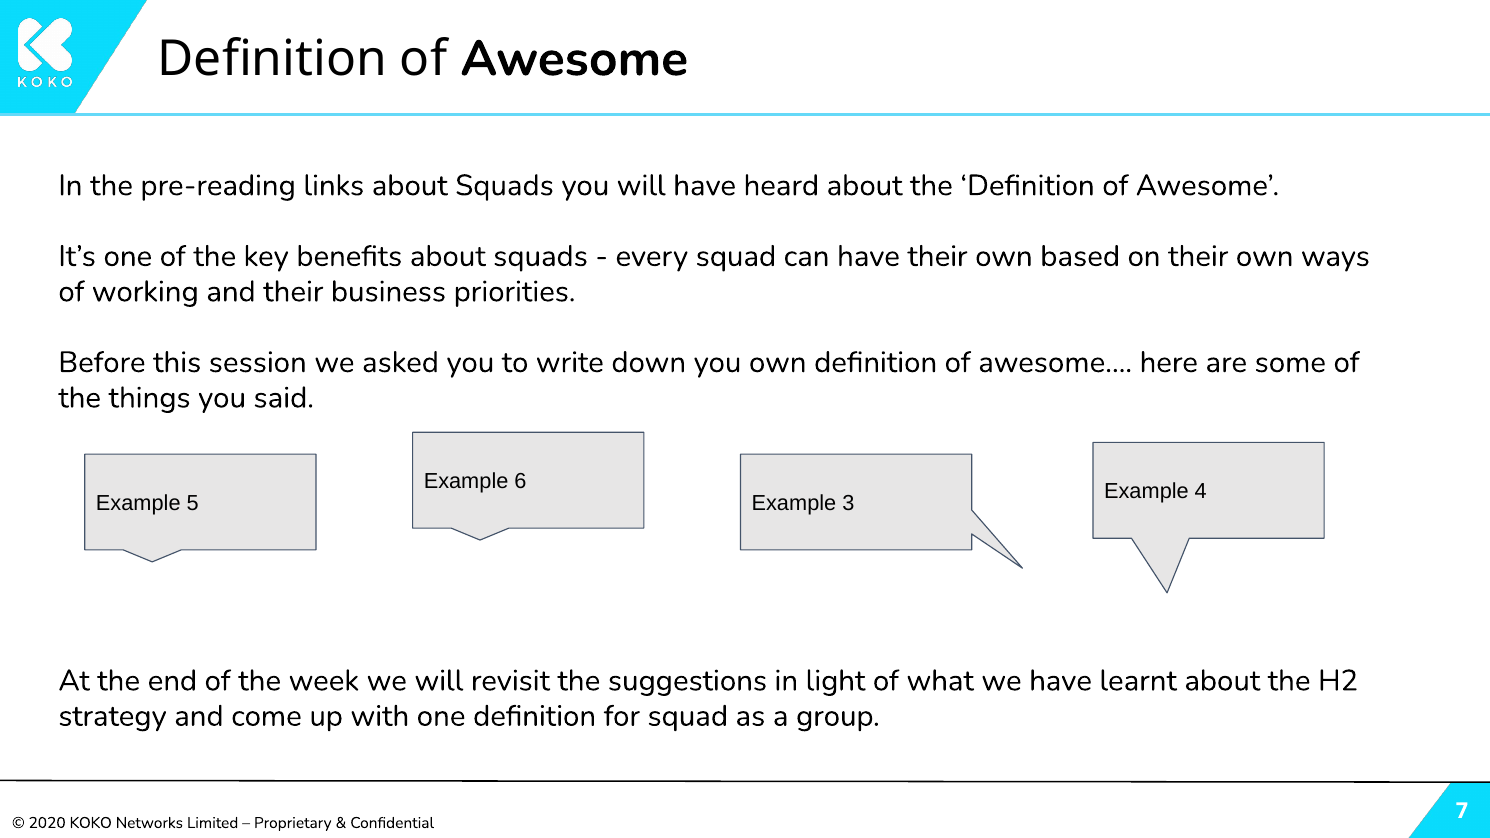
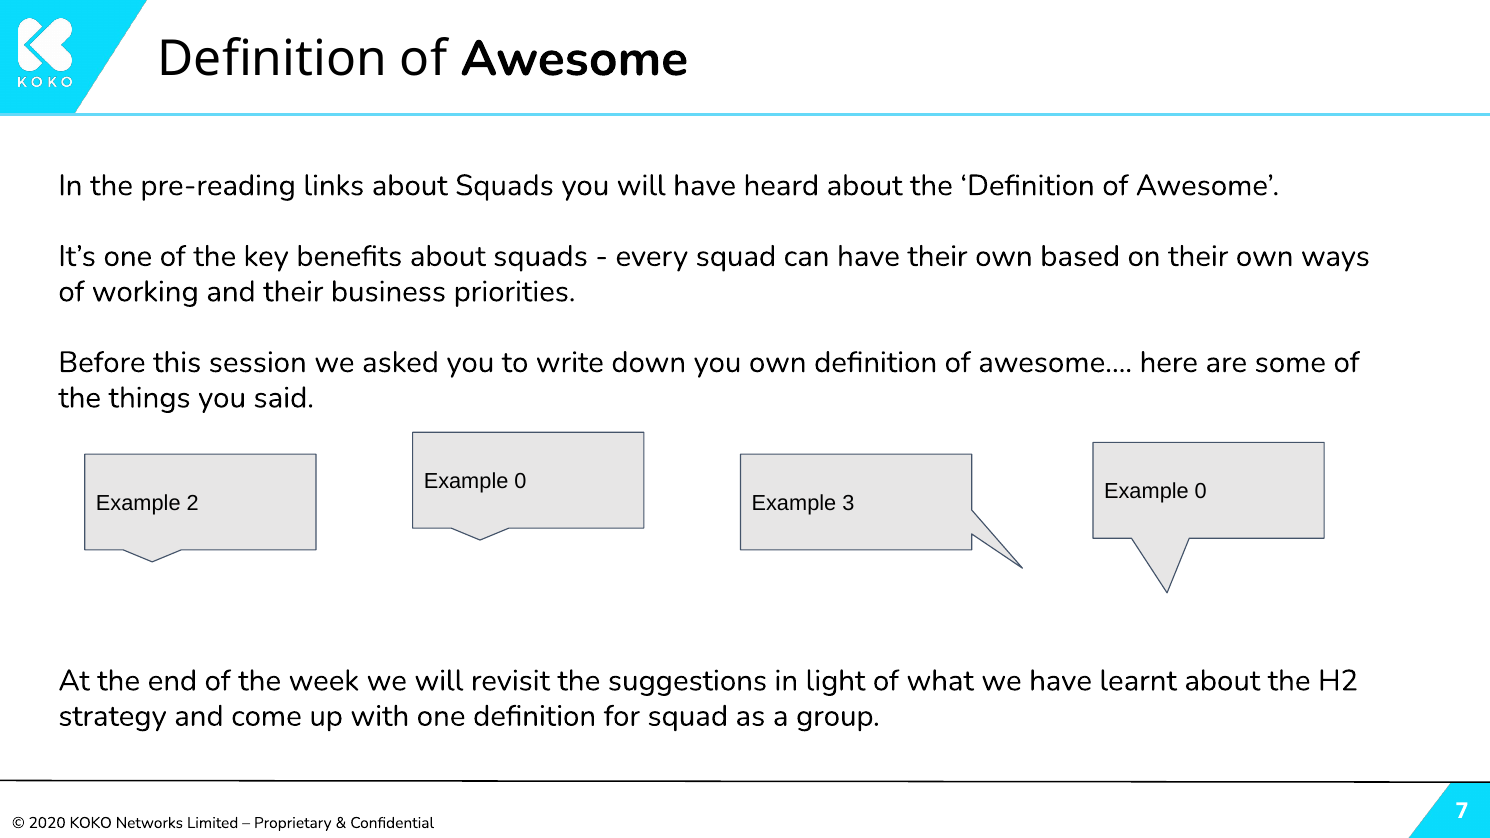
6: 6 -> 0 (520, 482)
4: 4 -> 0 (1201, 492)
5: 5 -> 2 (193, 504)
